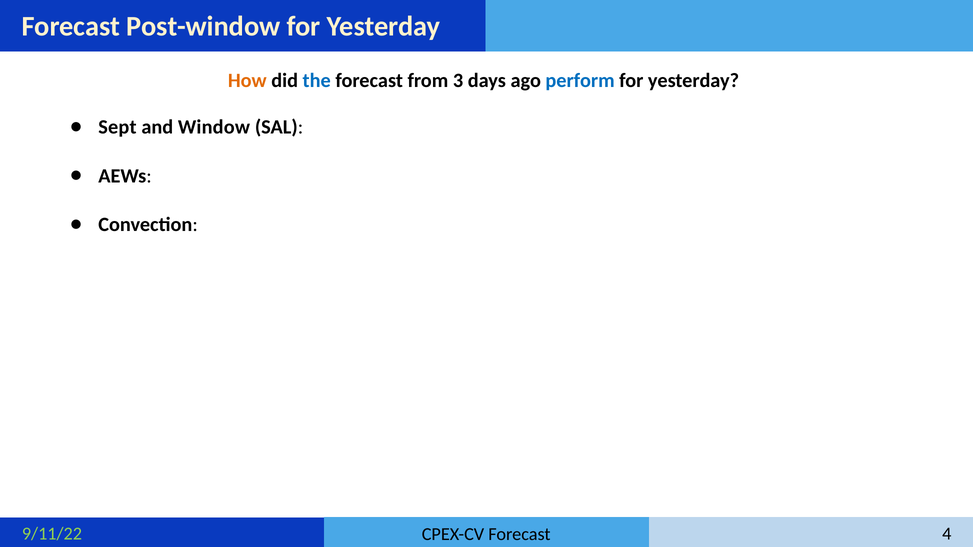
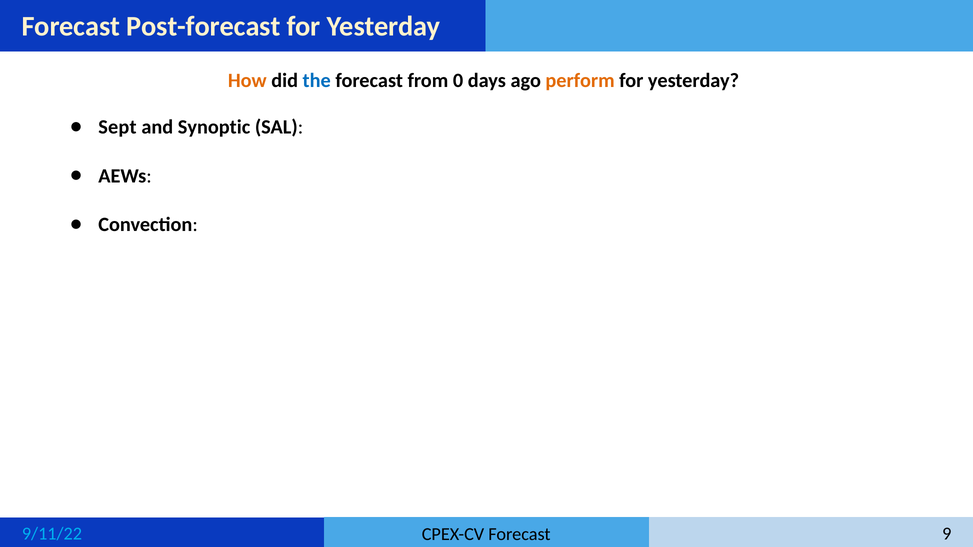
Post-window: Post-window -> Post-forecast (203, 27)
3: 3 -> 0 (458, 81)
perform colour: blue -> orange (580, 81)
Window: Window -> Synoptic (214, 127)
9/11/22 colour: light green -> light blue (52, 534)
4: 4 -> 9 (947, 534)
